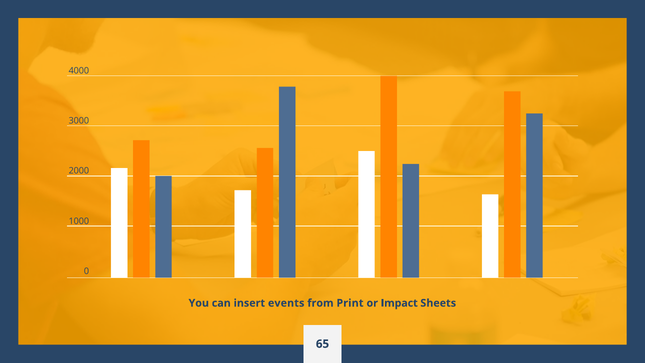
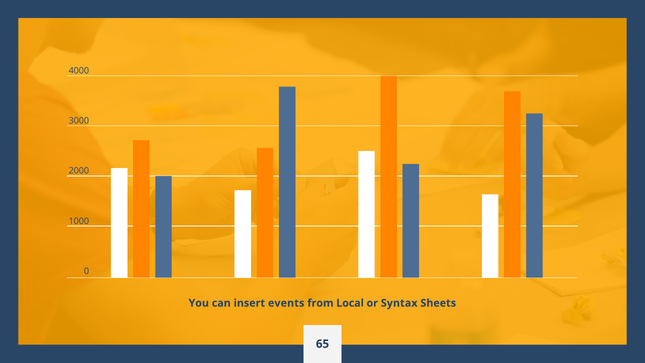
Print: Print -> Local (350, 303)
Impact: Impact -> Syntax (399, 303)
